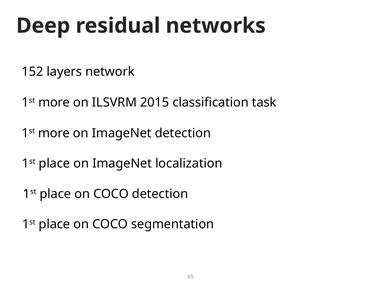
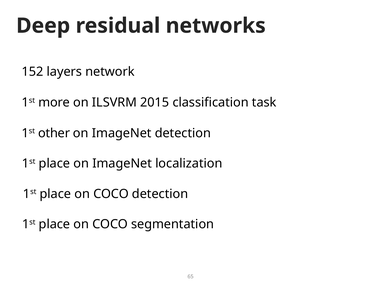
more: more -> other (54, 133)
